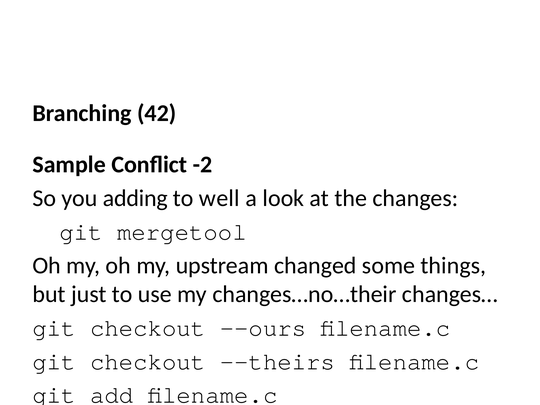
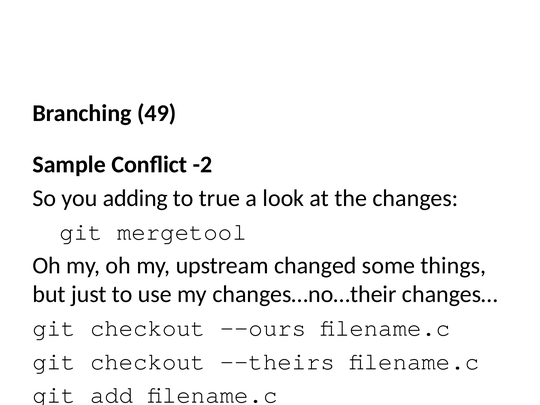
42: 42 -> 49 (157, 113)
well: well -> true (219, 198)
